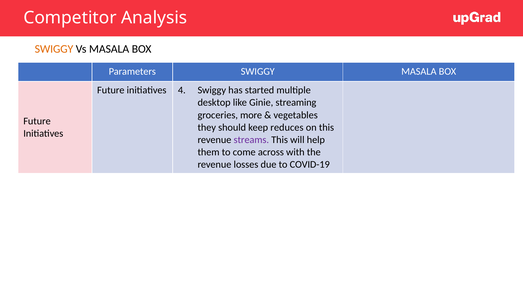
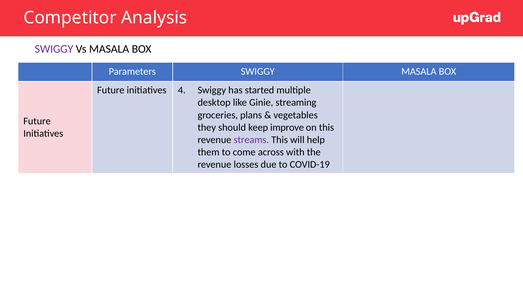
SWIGGY colour: orange -> purple (54, 49)
more: more -> plans (251, 115)
reduces: reduces -> improve (287, 127)
